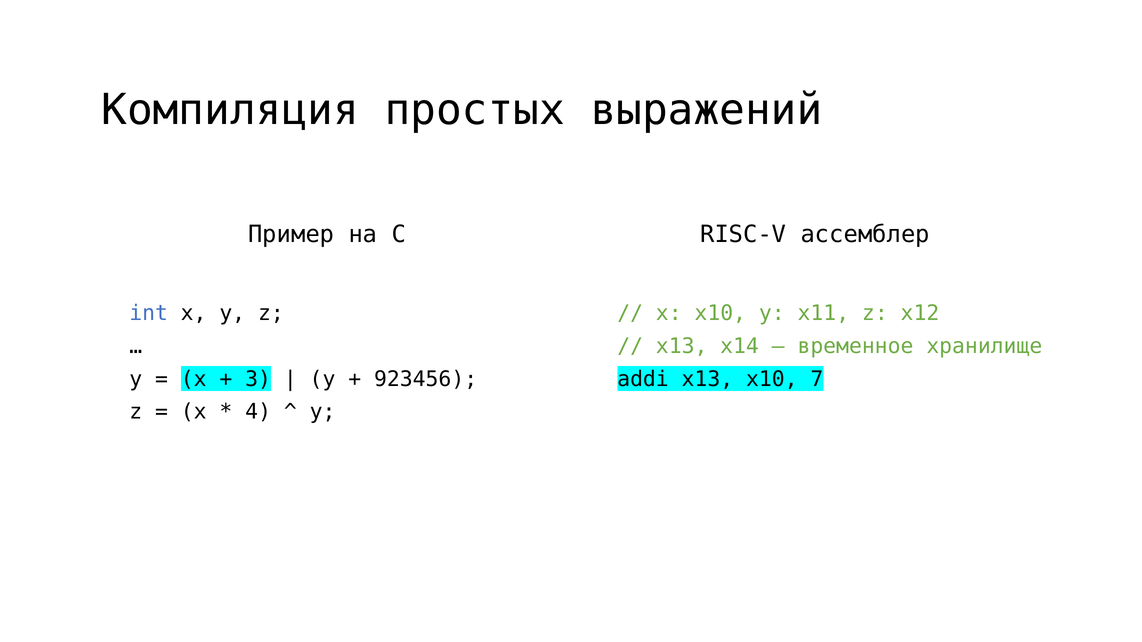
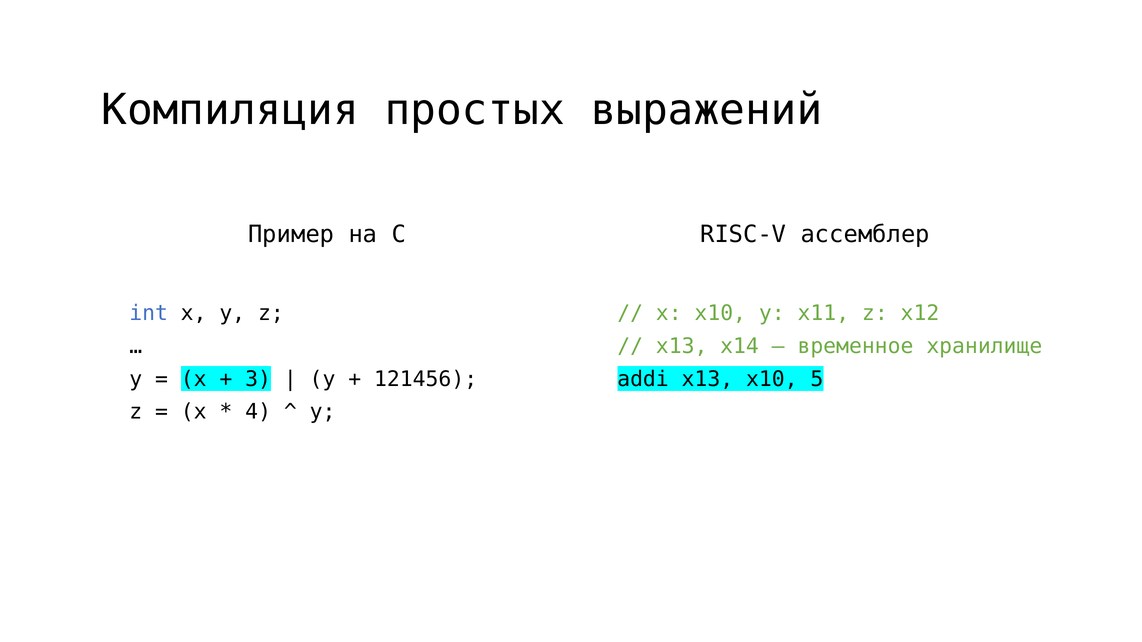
923456: 923456 -> 121456 (426, 379)
7: 7 -> 5 (817, 379)
